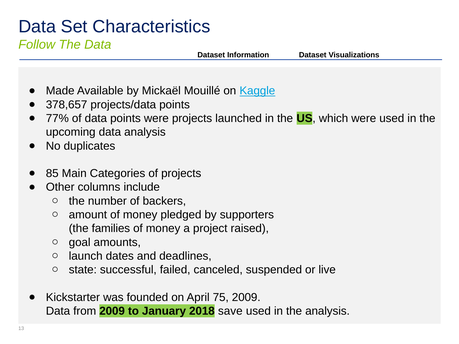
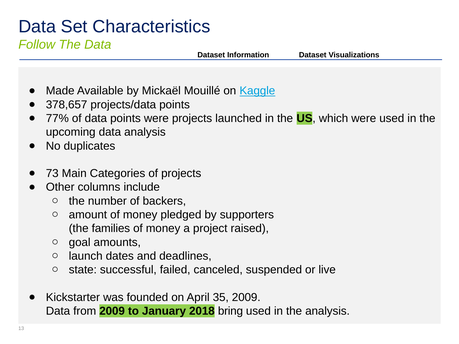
85: 85 -> 73 (52, 174)
75: 75 -> 35 (221, 297)
save: save -> bring (230, 311)
